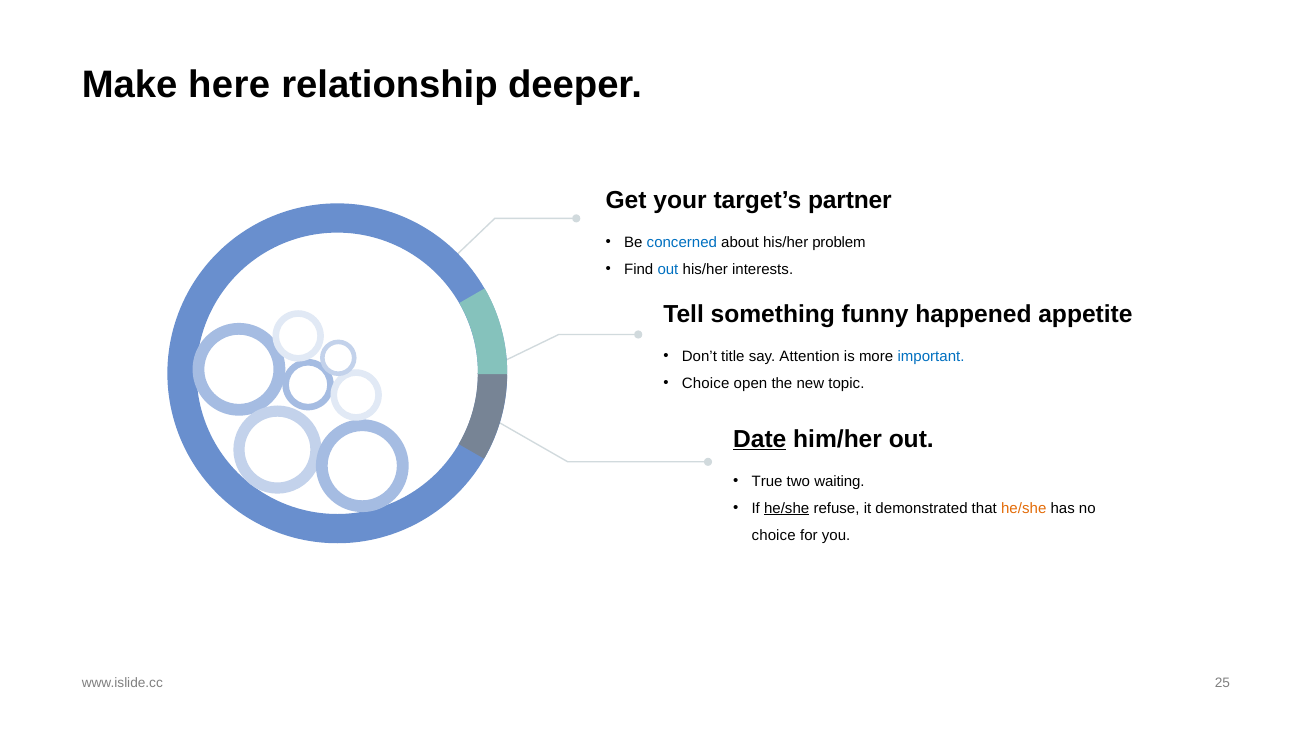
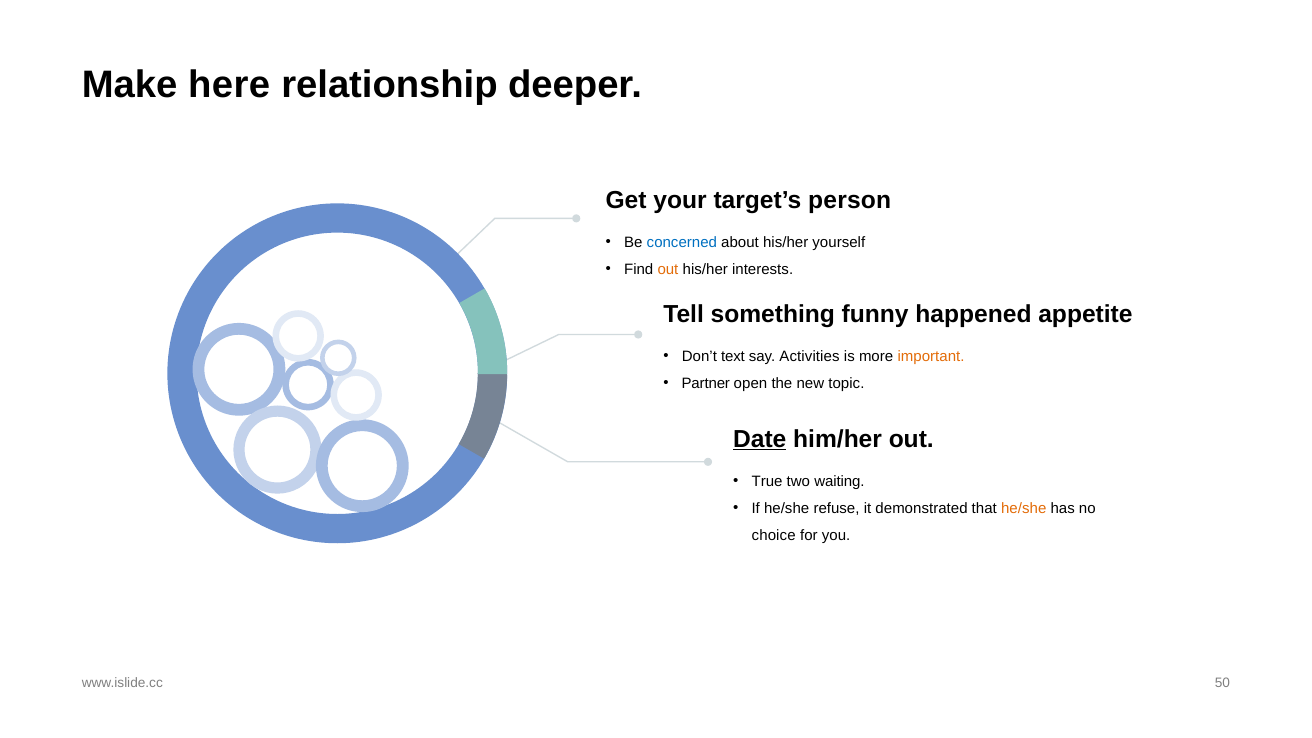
partner: partner -> person (850, 200)
problem: problem -> yourself (839, 243)
out colour: blue -> orange (668, 270)
title: title -> text (733, 357)
Attention: Attention -> Activities (810, 357)
important colour: blue -> orange (931, 357)
Choice: Choice -> Partner (706, 384)
he/she underline: present -> none (787, 508)
25: 25 -> 50 (1222, 683)
